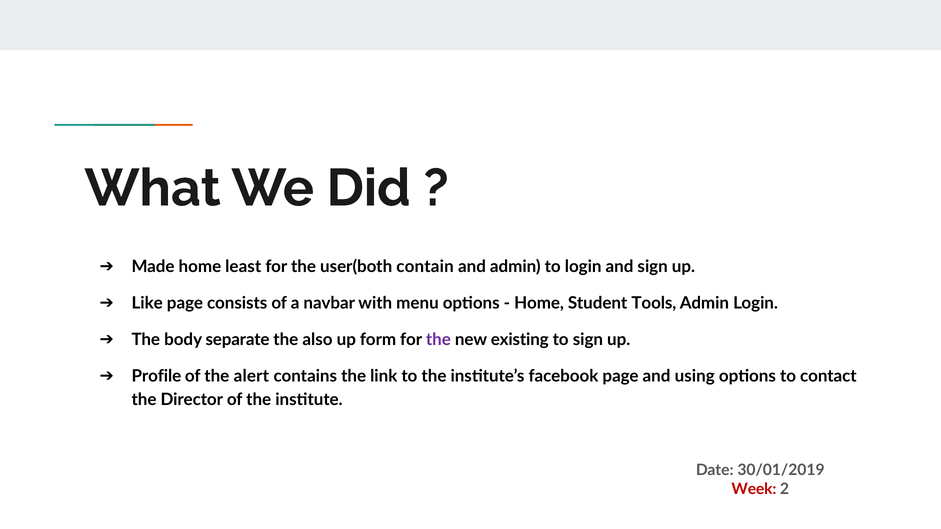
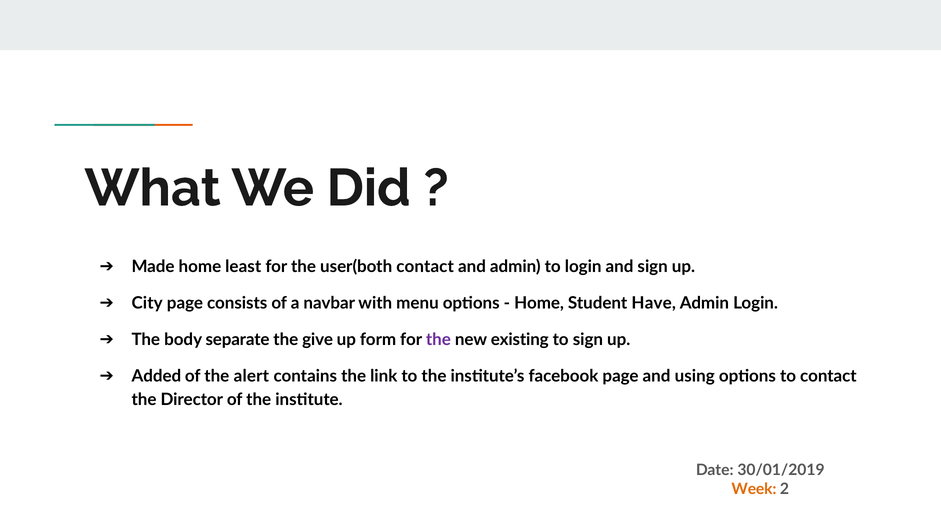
user(both contain: contain -> contact (425, 267)
Like: Like -> City (147, 303)
Tools: Tools -> Have (654, 303)
also: also -> give (318, 340)
Profile: Profile -> Added (156, 376)
Week colour: red -> orange (754, 489)
